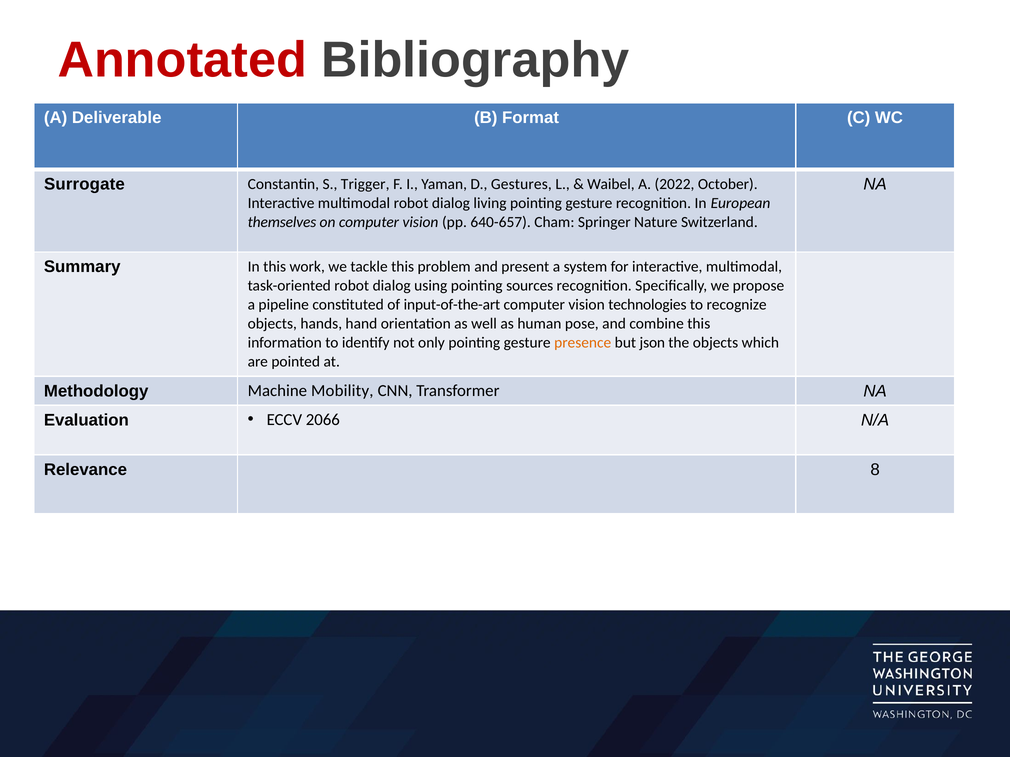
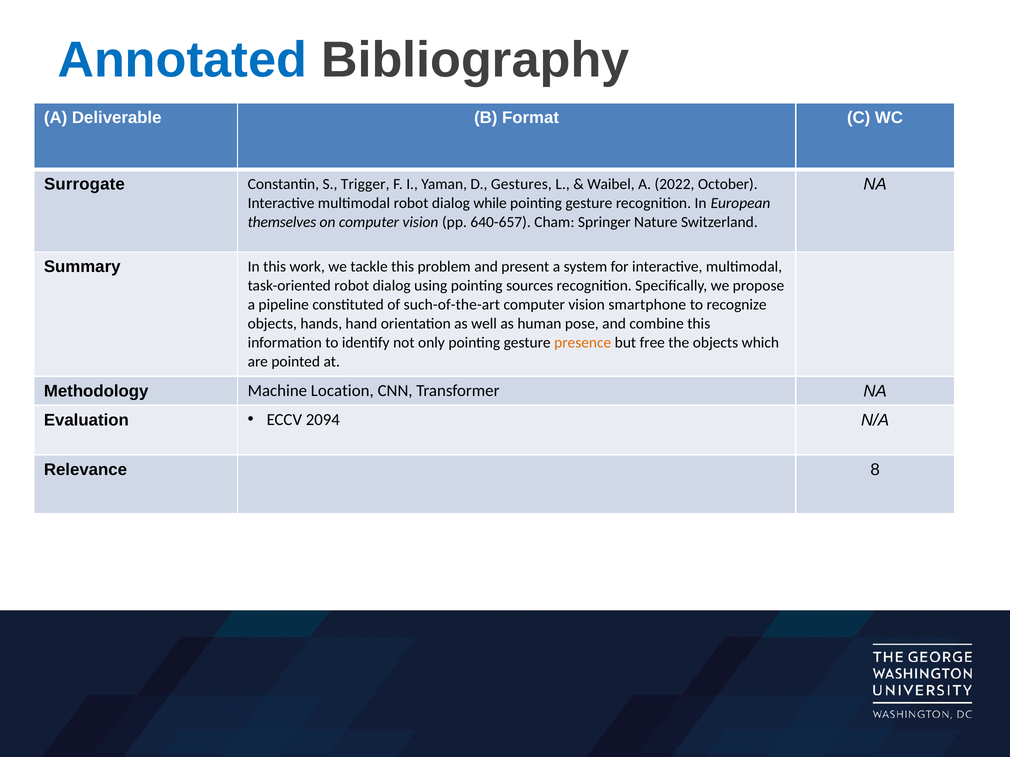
Annotated colour: red -> blue (182, 60)
living: living -> while (490, 203)
input-of-the-art: input-of-the-art -> such-of-the-art (452, 305)
technologies: technologies -> smartphone (647, 305)
json: json -> free (652, 343)
Mobility: Mobility -> Location (342, 391)
2066: 2066 -> 2094 (323, 420)
